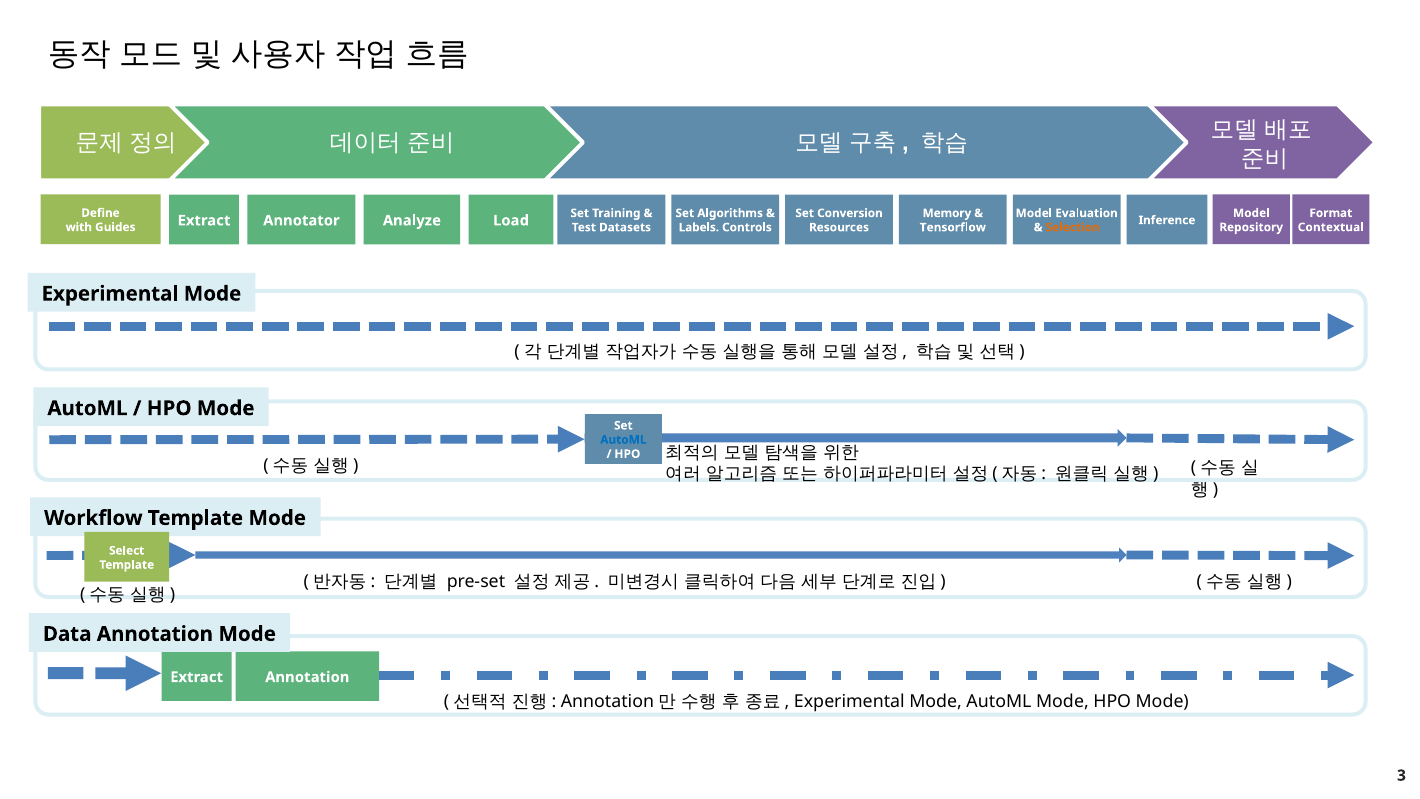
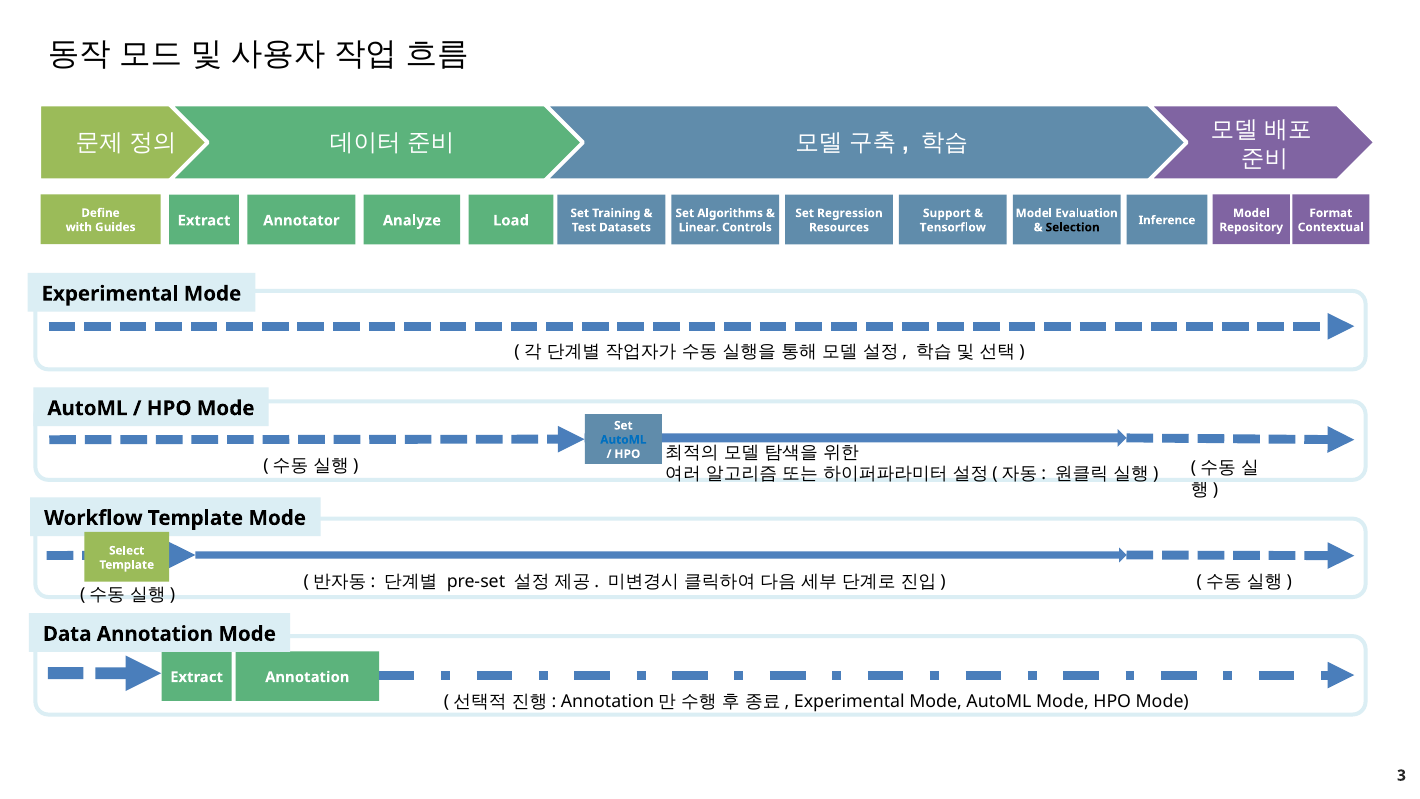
Conversion: Conversion -> Regression (850, 213)
Memory: Memory -> Support (947, 213)
Labels: Labels -> Linear (699, 227)
Selection colour: orange -> black (1073, 227)
